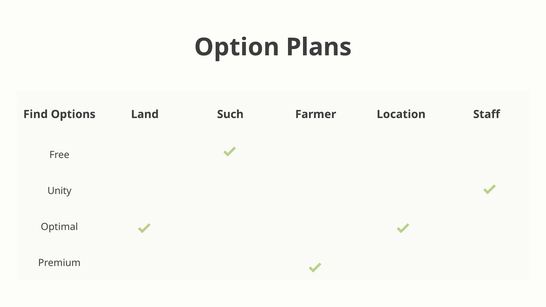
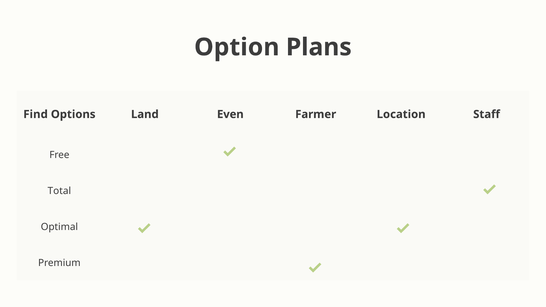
Such: Such -> Even (230, 114)
Unity: Unity -> Total (59, 191)
